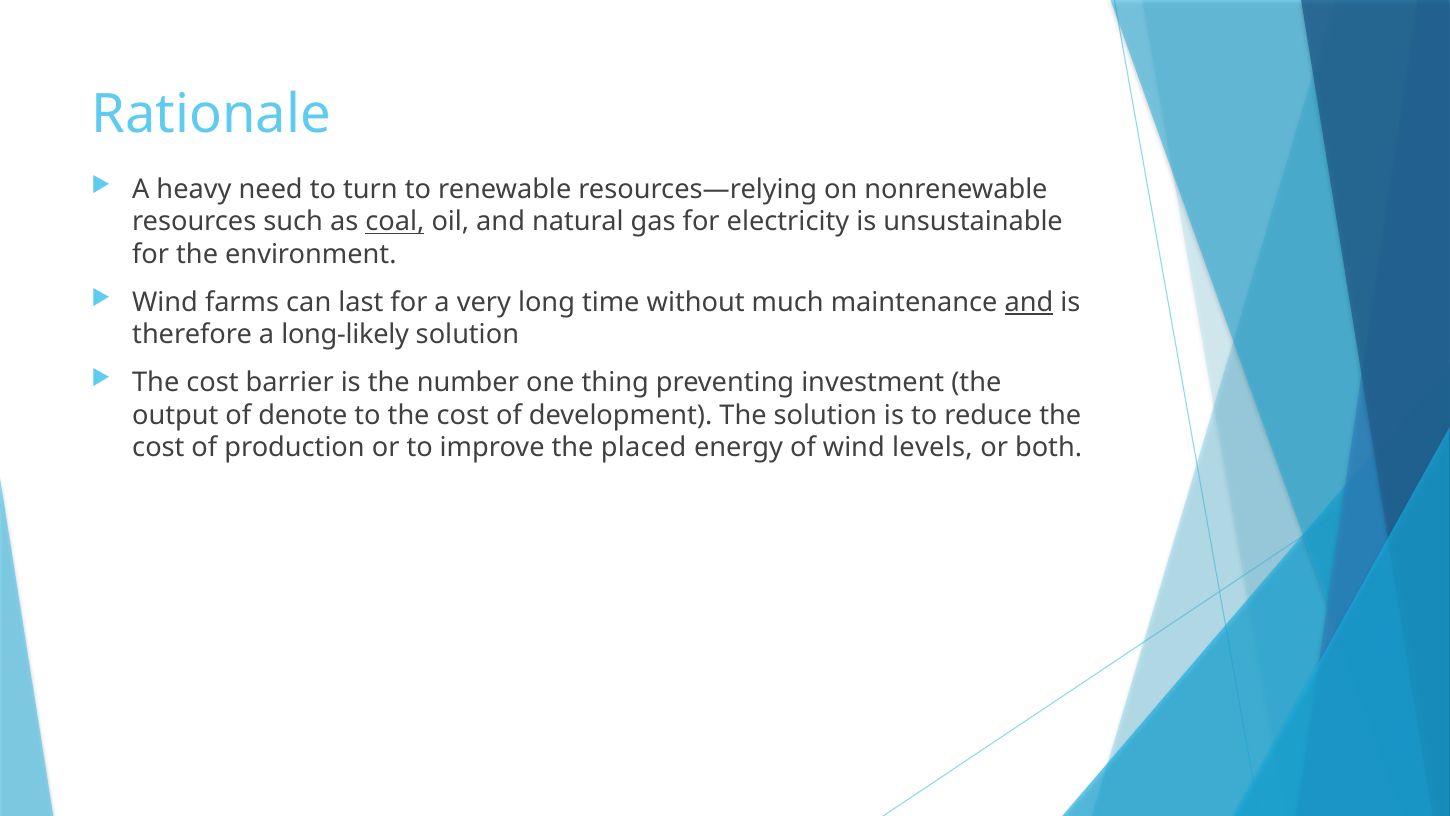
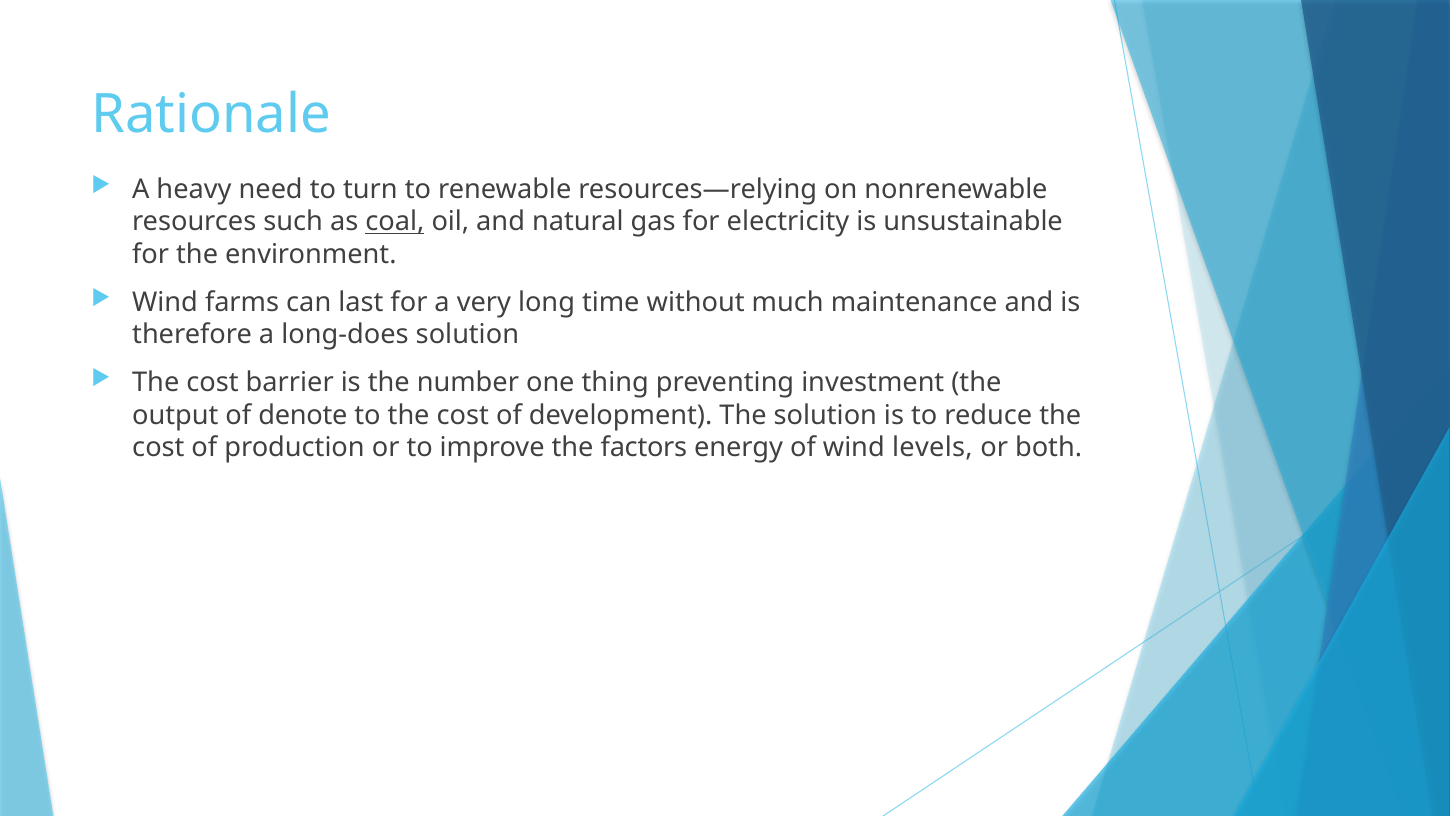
and underline: present -> none (1029, 302)
long-likely: long-likely -> long-does (345, 335)
placed: placed -> factors (644, 448)
